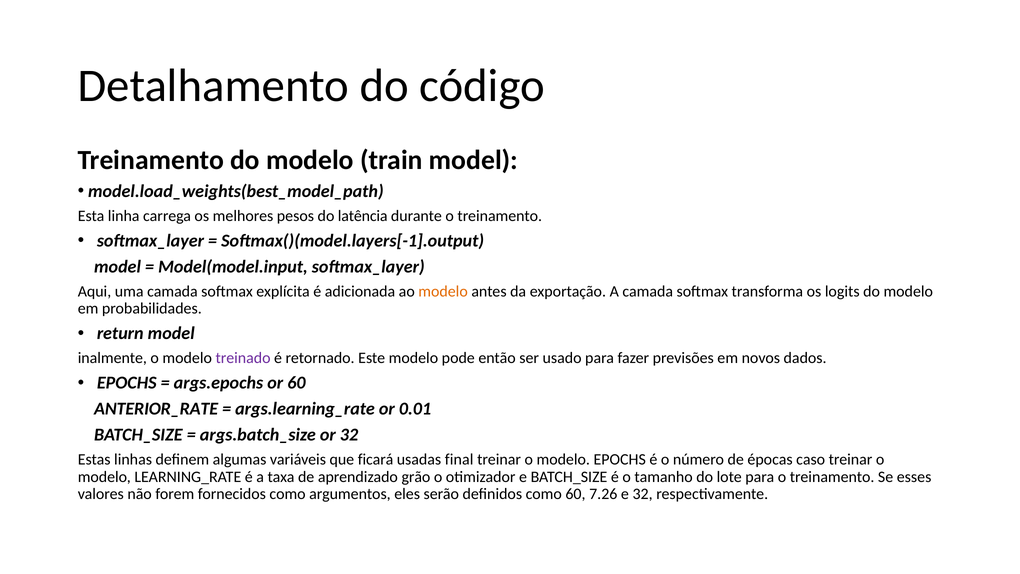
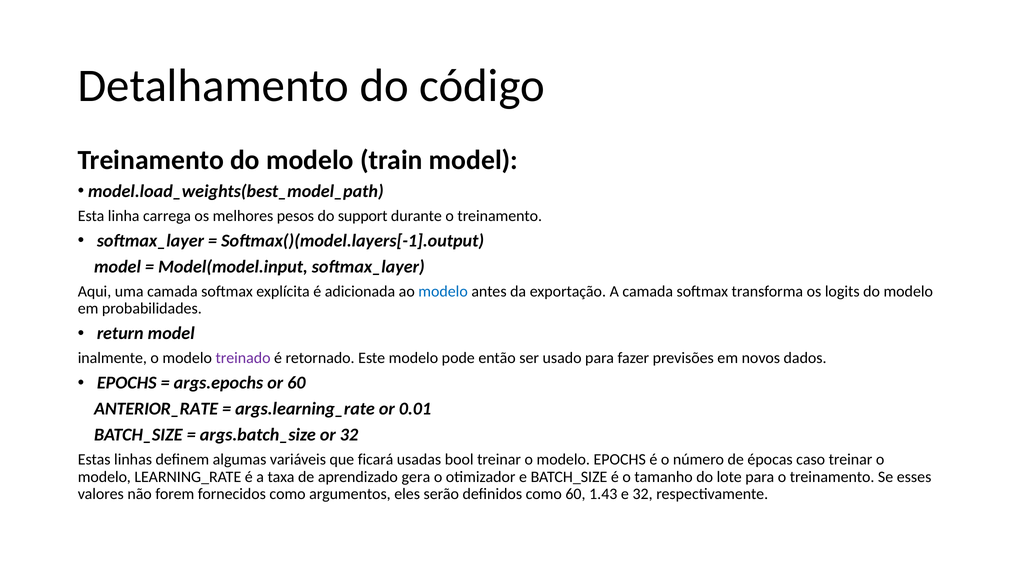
latência: latência -> support (363, 216)
modelo colour: orange -> blue (443, 291)
final: final -> bool (459, 459)
grão: grão -> gera (416, 477)
7.26: 7.26 -> 1.43 (603, 494)
